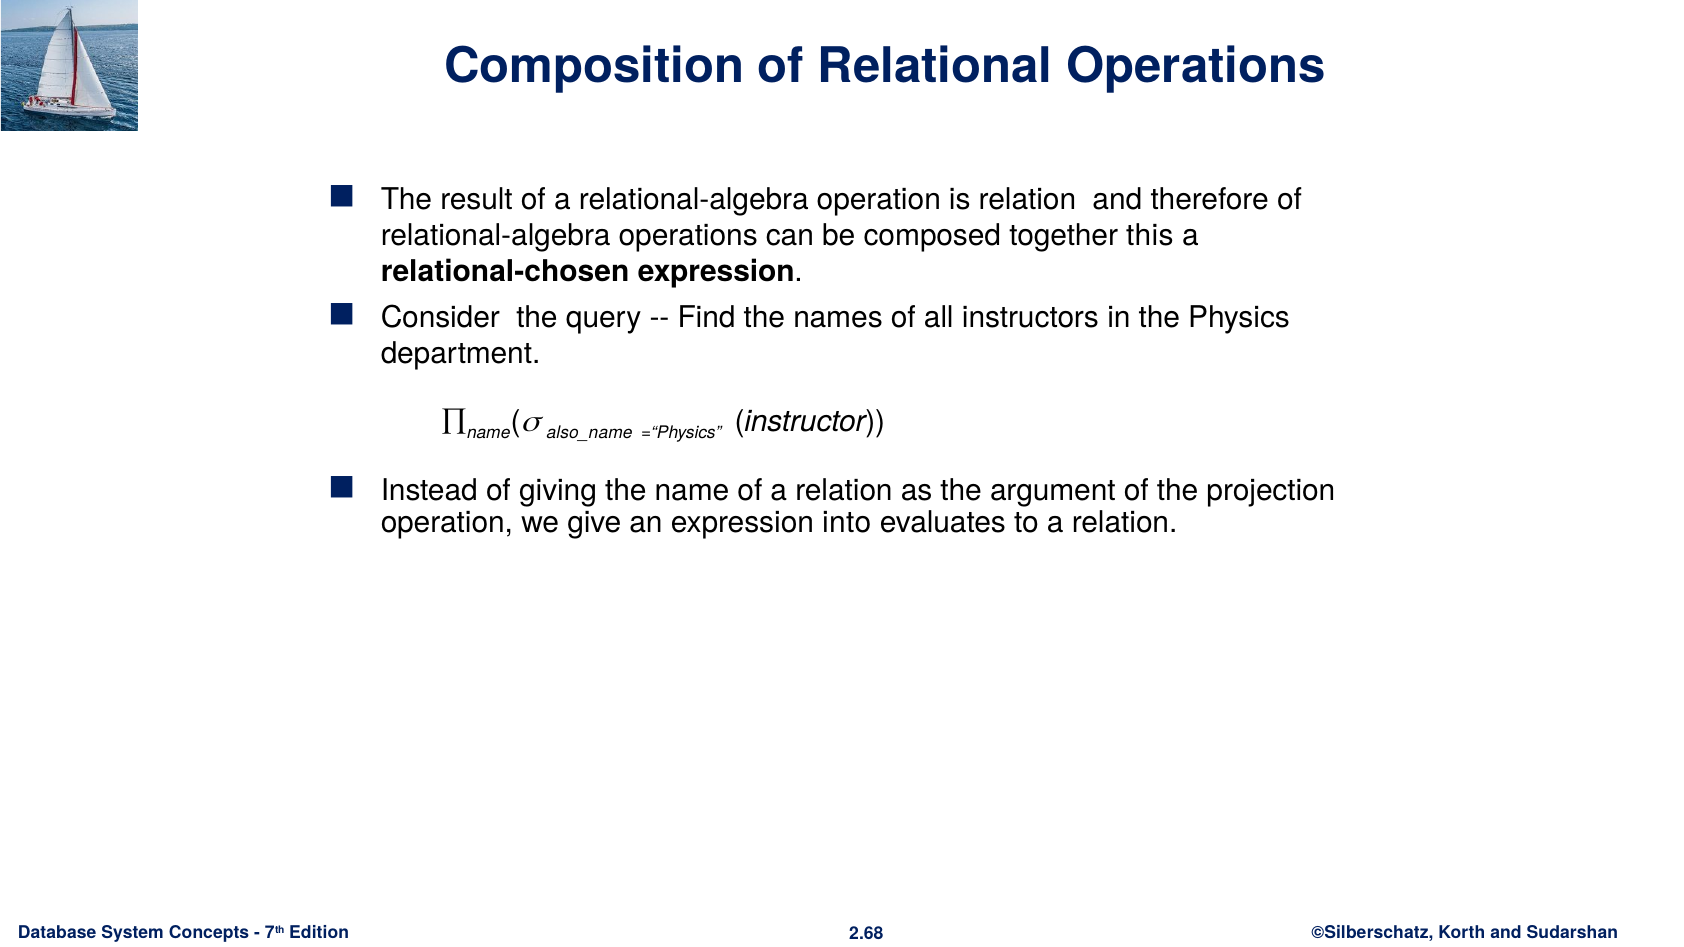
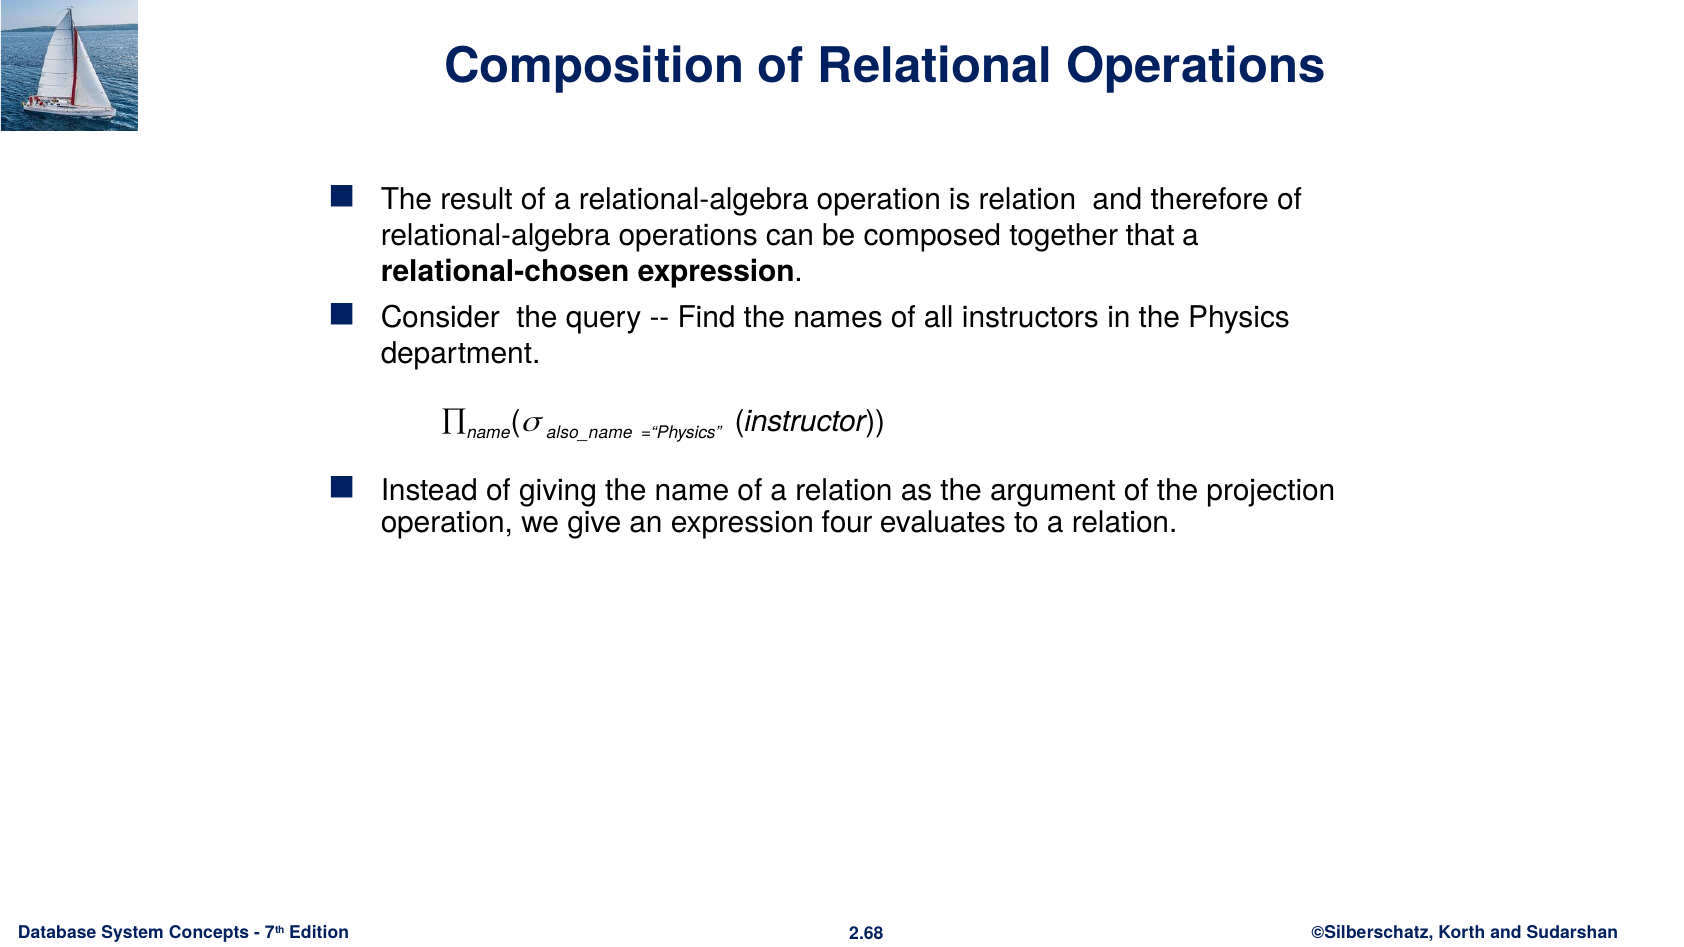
this: this -> that (1150, 236)
into: into -> four (847, 523)
